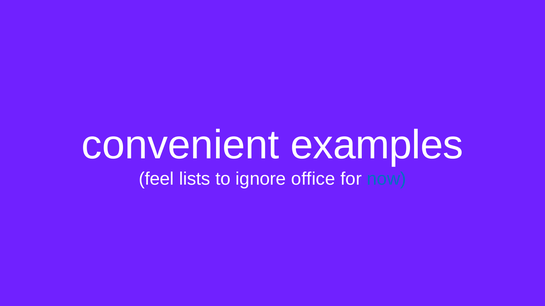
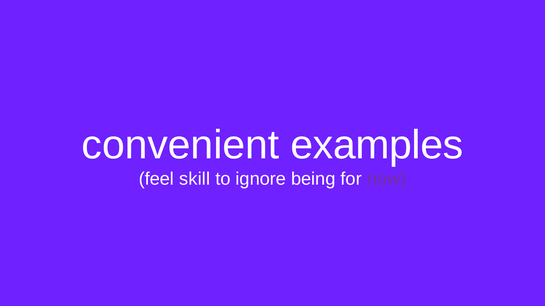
lists: lists -> skill (195, 179)
office: office -> being (313, 179)
now colour: blue -> purple (386, 179)
